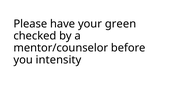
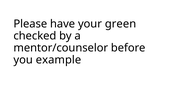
intensity: intensity -> example (59, 60)
